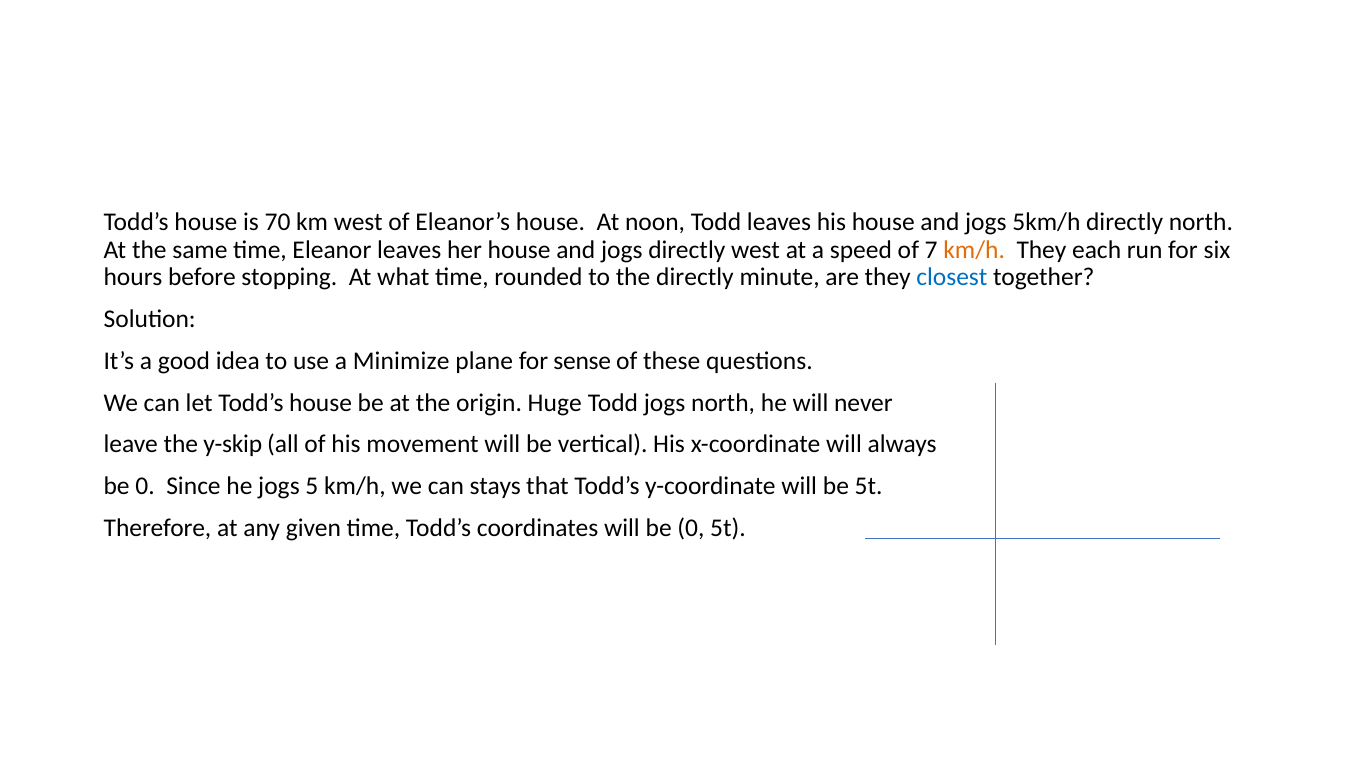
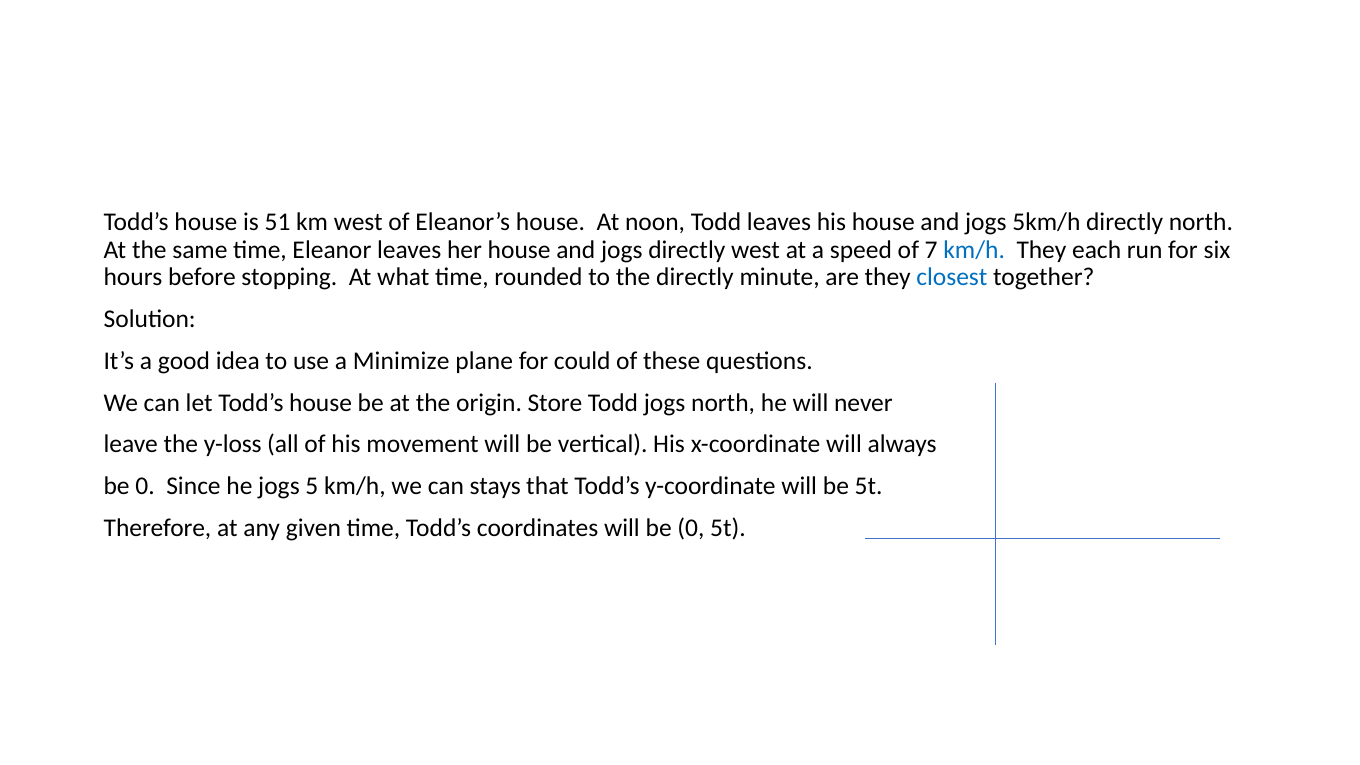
70: 70 -> 51 (278, 222)
km/h colour: orange -> blue (974, 250)
sense: sense -> could (582, 361)
Huge: Huge -> Store (555, 403)
y-skip: y-skip -> y-loss (233, 444)
